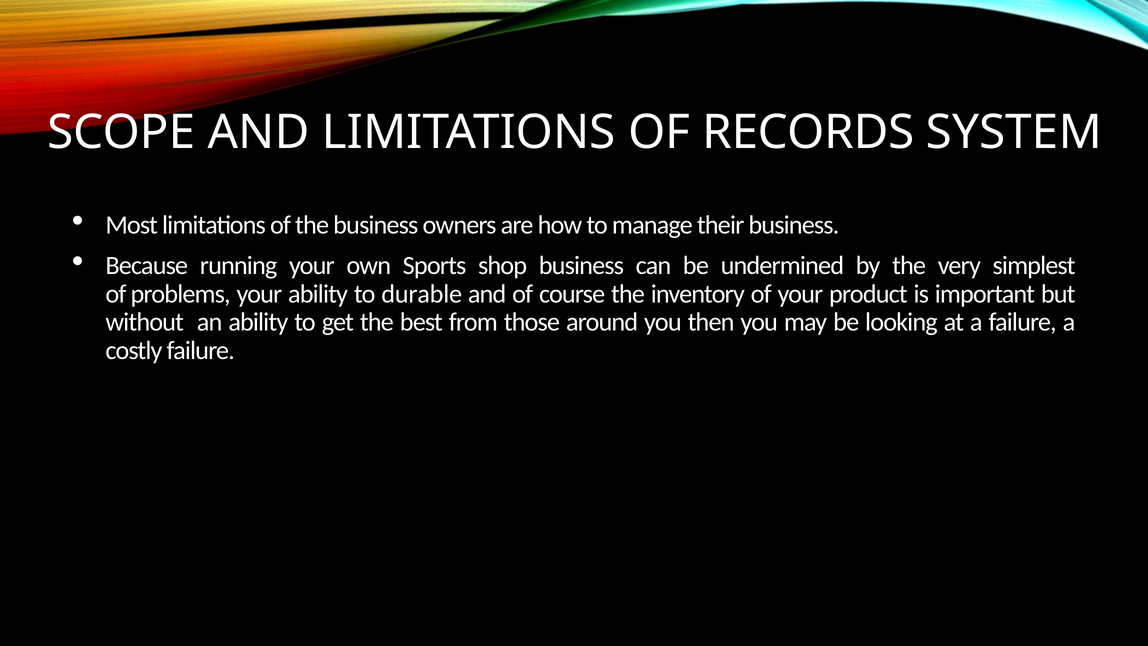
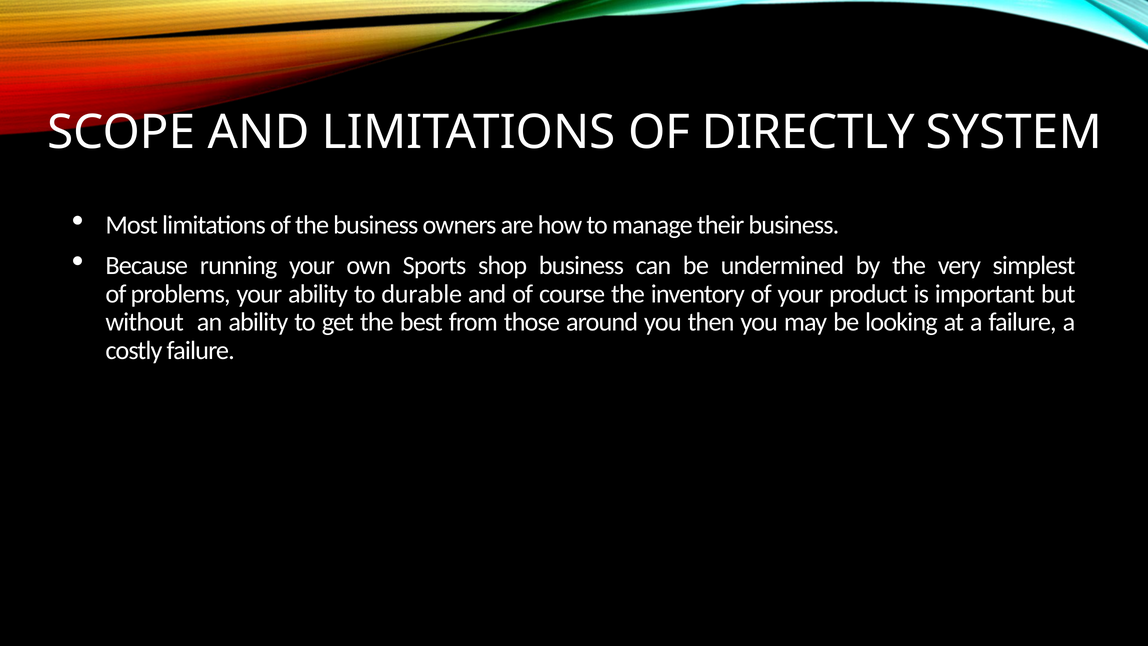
RECORDS: RECORDS -> DIRECTLY (808, 133)
